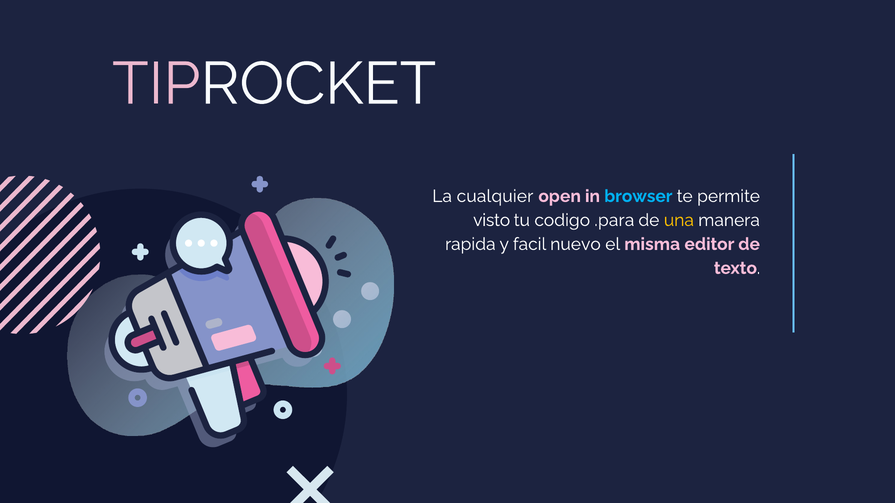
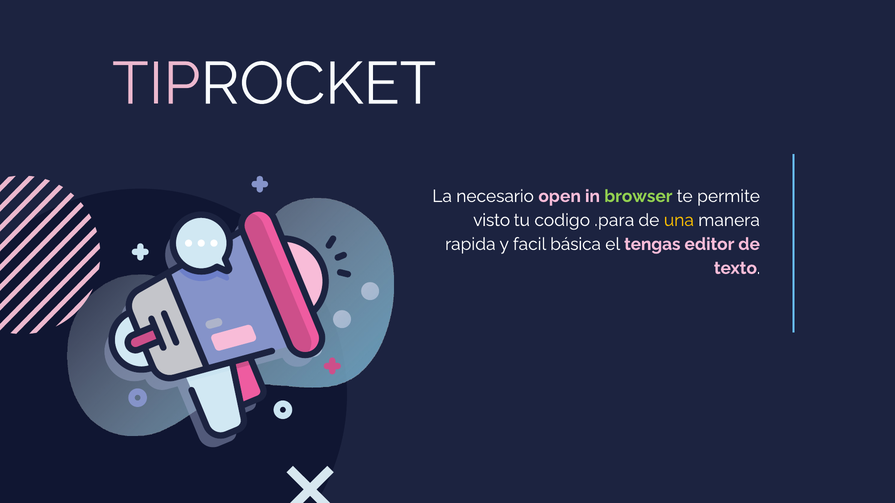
cualquier: cualquier -> necesario (495, 196)
browser colour: light blue -> light green (638, 196)
nuevo: nuevo -> básica (576, 244)
misma: misma -> tengas (652, 244)
